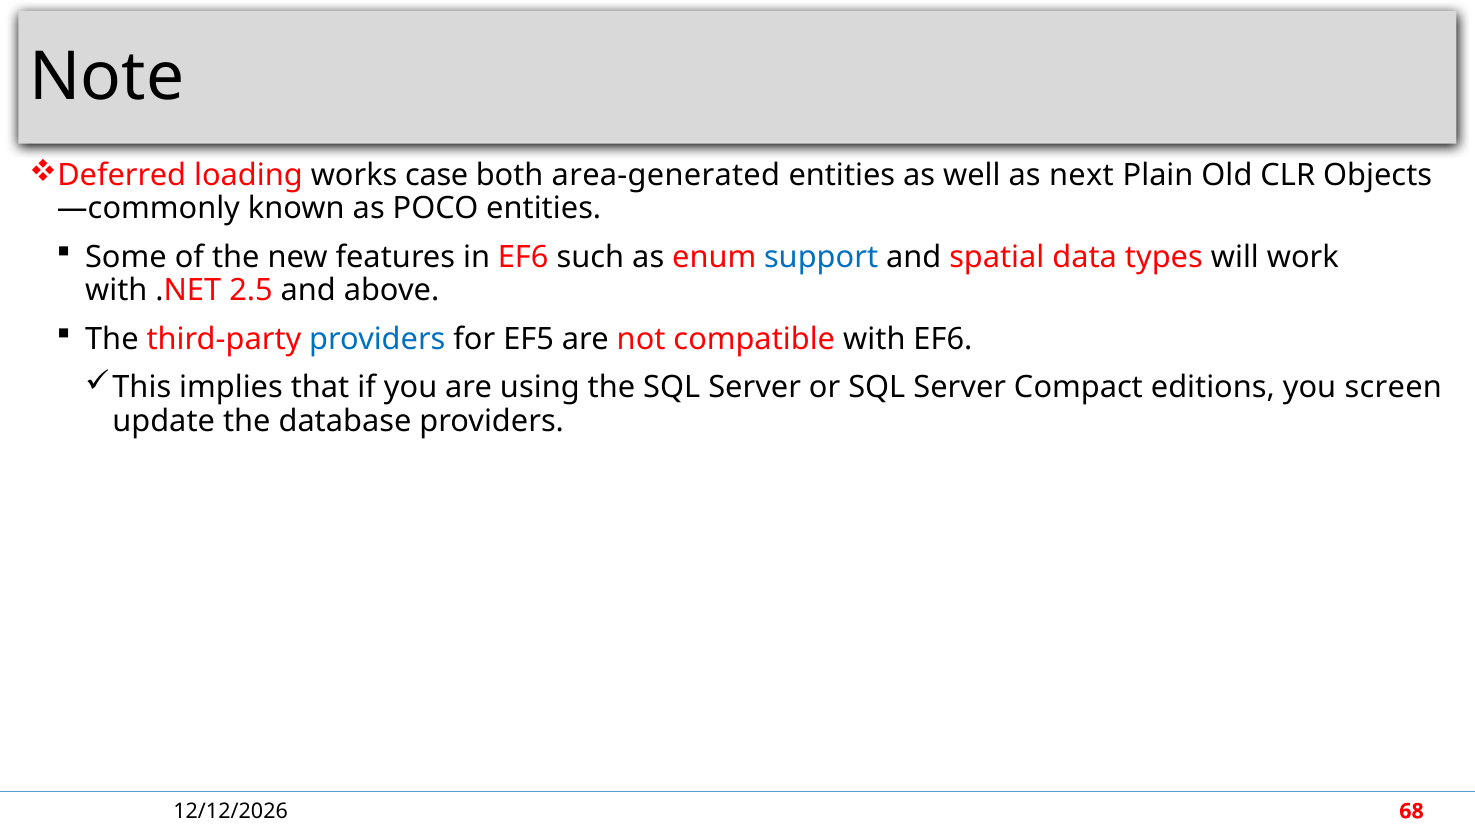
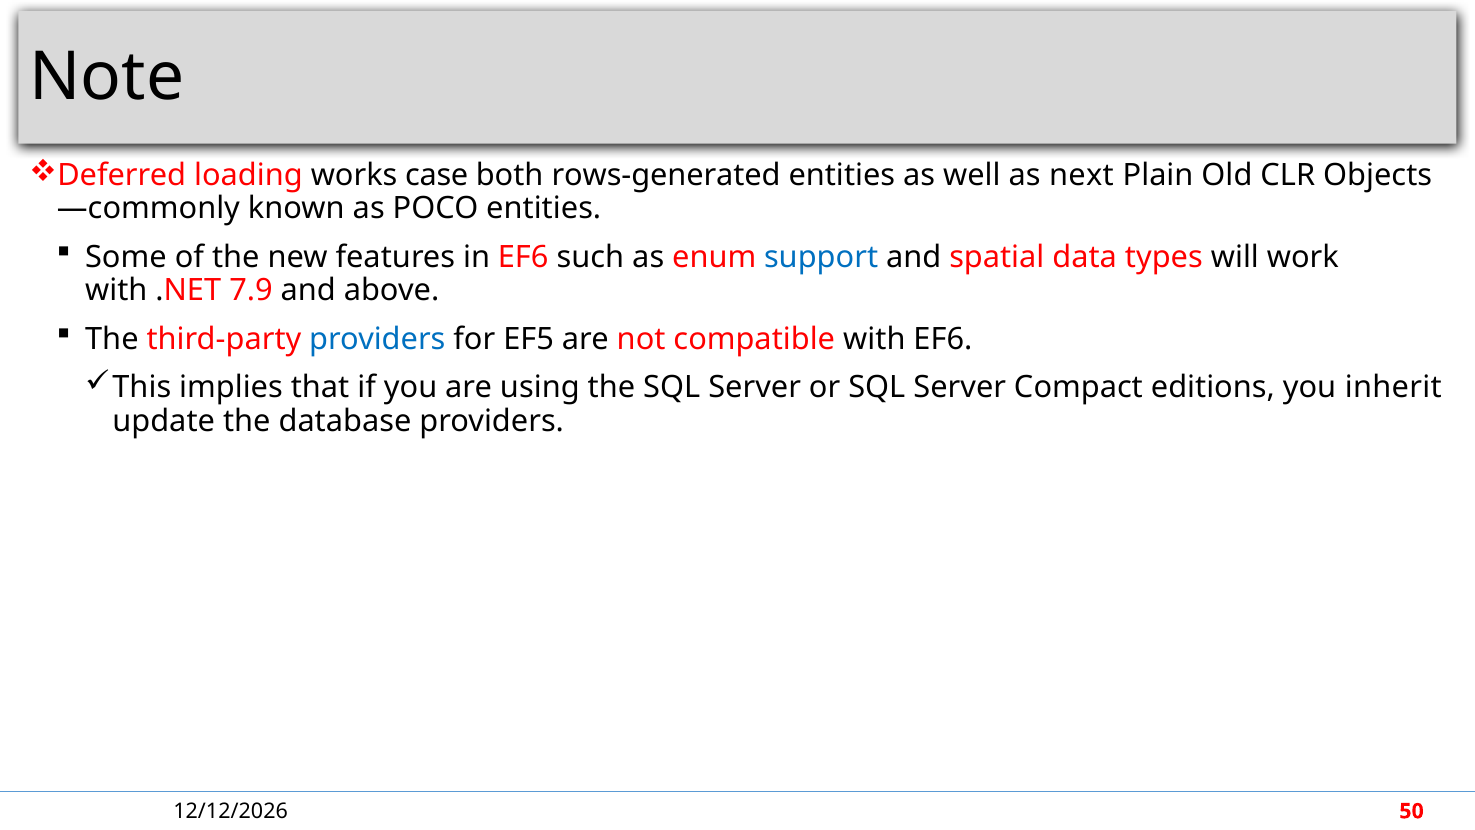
area-generated: area-generated -> rows-generated (666, 175)
2.5: 2.5 -> 7.9 (251, 290)
screen: screen -> inherit (1393, 388)
68: 68 -> 50 (1412, 811)
